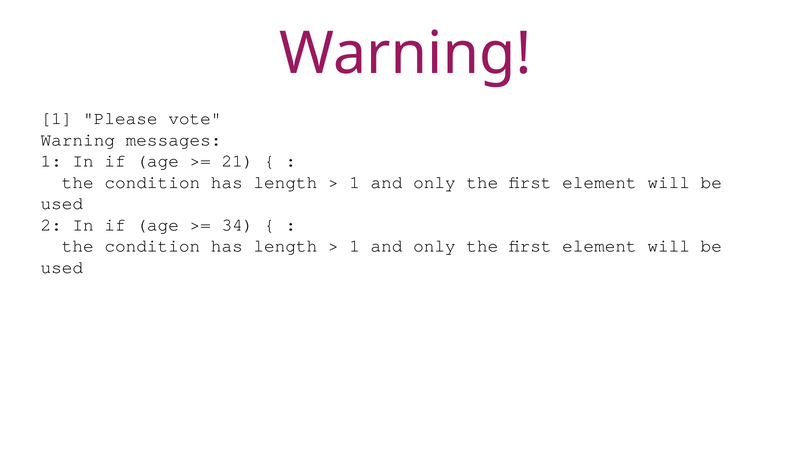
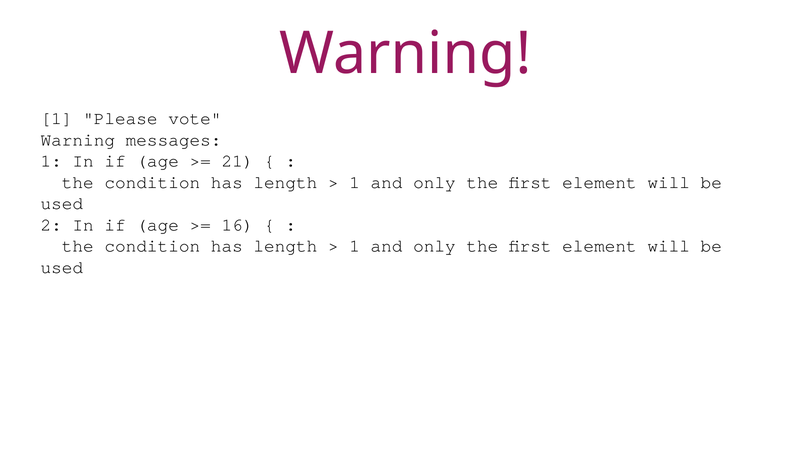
34: 34 -> 16 (237, 225)
